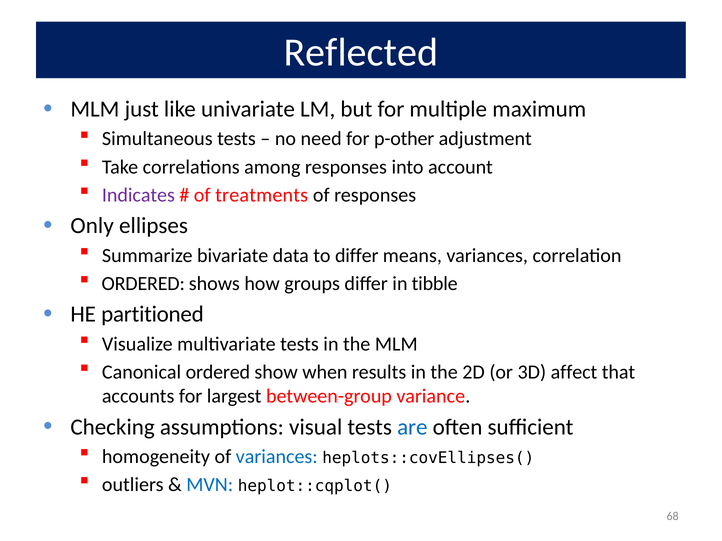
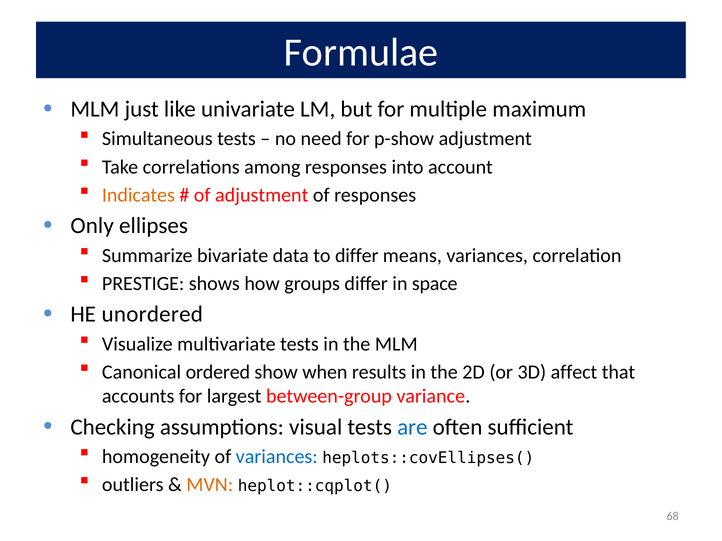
Reflected: Reflected -> Formulae (361, 53)
p-other: p-other -> p-show (404, 139)
Indicates colour: purple -> orange (138, 195)
of treatments: treatments -> adjustment (262, 195)
ORDERED: ORDERED -> PRESTIGE (143, 284)
tibble: tibble -> space (435, 284)
partitioned: partitioned -> unordered (152, 315)
MVN colour: blue -> orange (210, 485)
